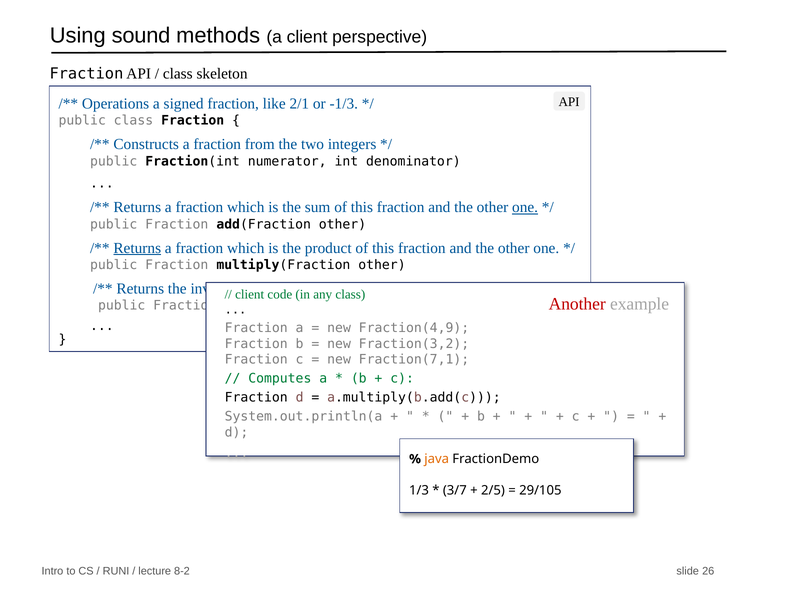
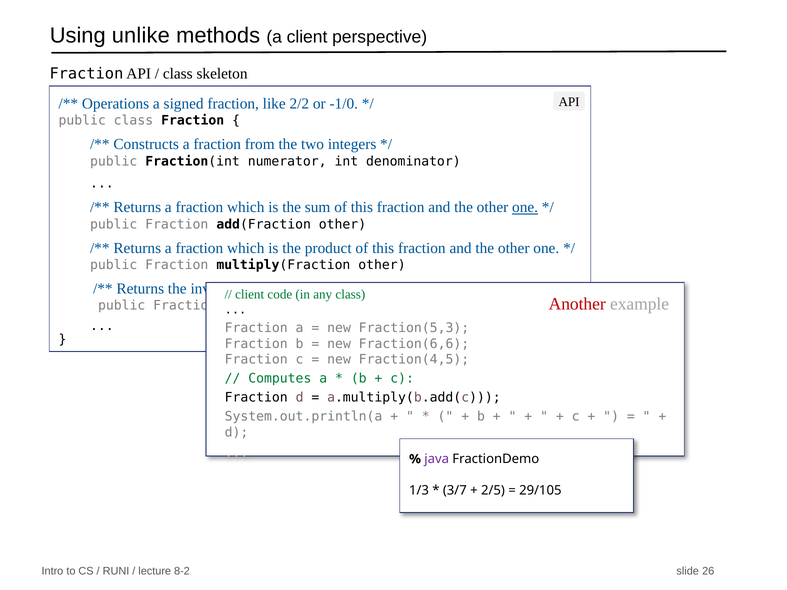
sound: sound -> unlike (141, 35)
2/1: 2/1 -> 2/2 (299, 104)
-1/3: -1/3 -> -1/0 (344, 104)
Returns underline: present -> none (137, 248)
Fraction(4,9: Fraction(4,9 -> Fraction(5,3 (414, 328)
Fraction(3,2: Fraction(3,2 -> Fraction(6,6 (414, 344)
Fraction(7,1: Fraction(7,1 -> Fraction(4,5 (414, 360)
java colour: orange -> purple (437, 459)
